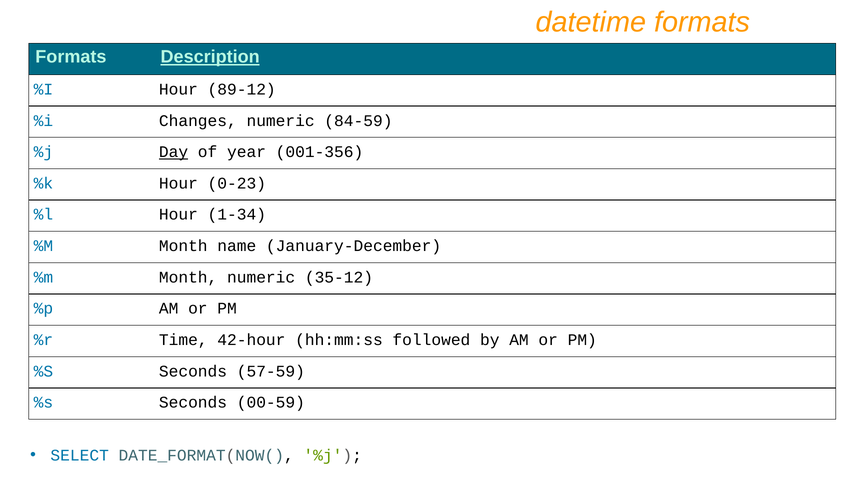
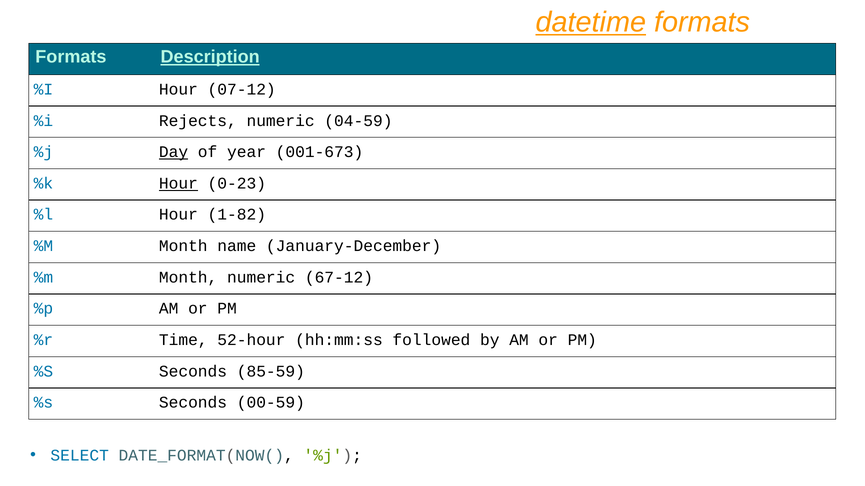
datetime underline: none -> present (591, 23)
89-12: 89-12 -> 07-12 (242, 89)
Changes: Changes -> Rejects (198, 121)
84-59: 84-59 -> 04-59 (358, 121)
001-356: 001-356 -> 001-673 (320, 152)
Hour underline: none -> present (178, 184)
1-34: 1-34 -> 1-82 (237, 215)
35-12: 35-12 -> 67-12 (339, 278)
42-hour: 42-hour -> 52-hour (251, 340)
57-59: 57-59 -> 85-59 (271, 372)
